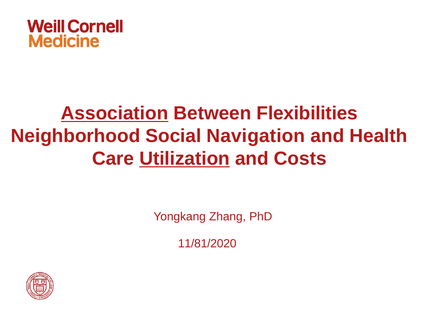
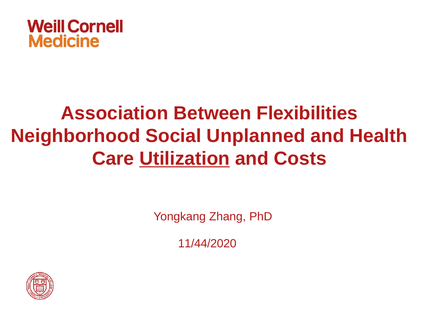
Association underline: present -> none (115, 114)
Navigation: Navigation -> Unplanned (256, 136)
11/81/2020: 11/81/2020 -> 11/44/2020 (207, 244)
